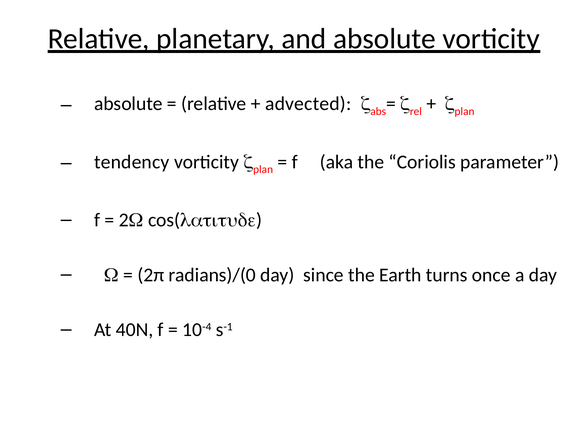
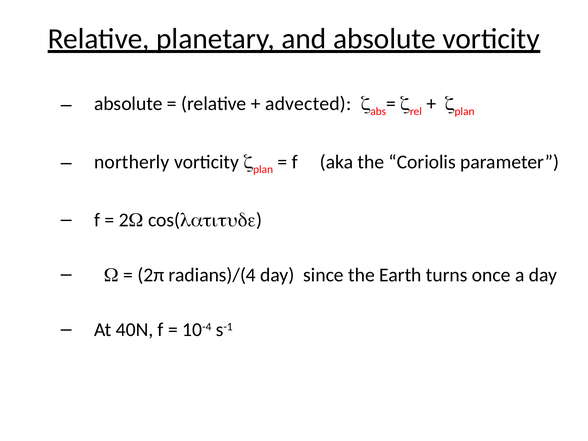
tendency: tendency -> northerly (132, 162)
radians)/(0: radians)/(0 -> radians)/(4 (212, 275)
